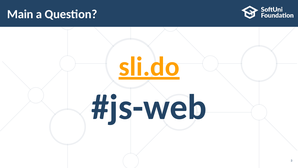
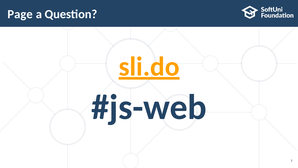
Main: Main -> Page (20, 14)
